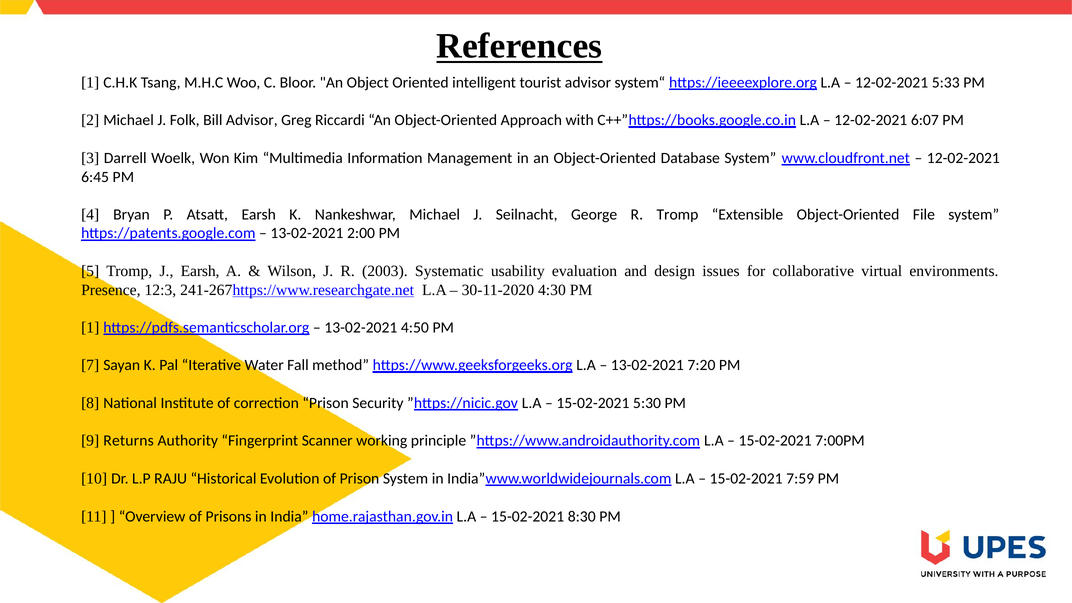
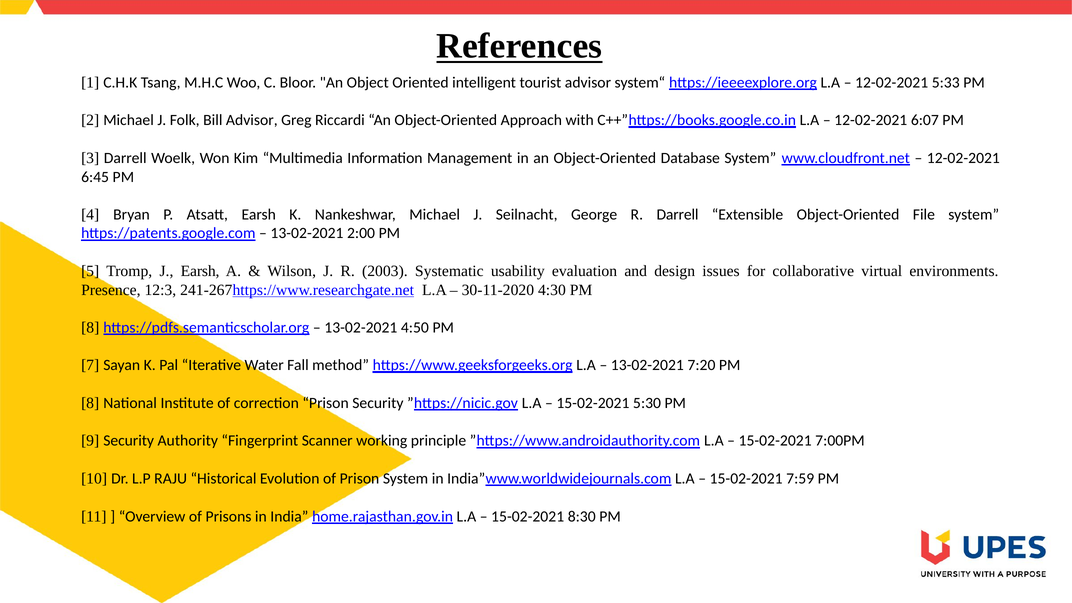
R Tromp: Tromp -> Darrell (678, 215)
1: 1 -> 8 (90, 327)
9 Returns: Returns -> Security (129, 441)
